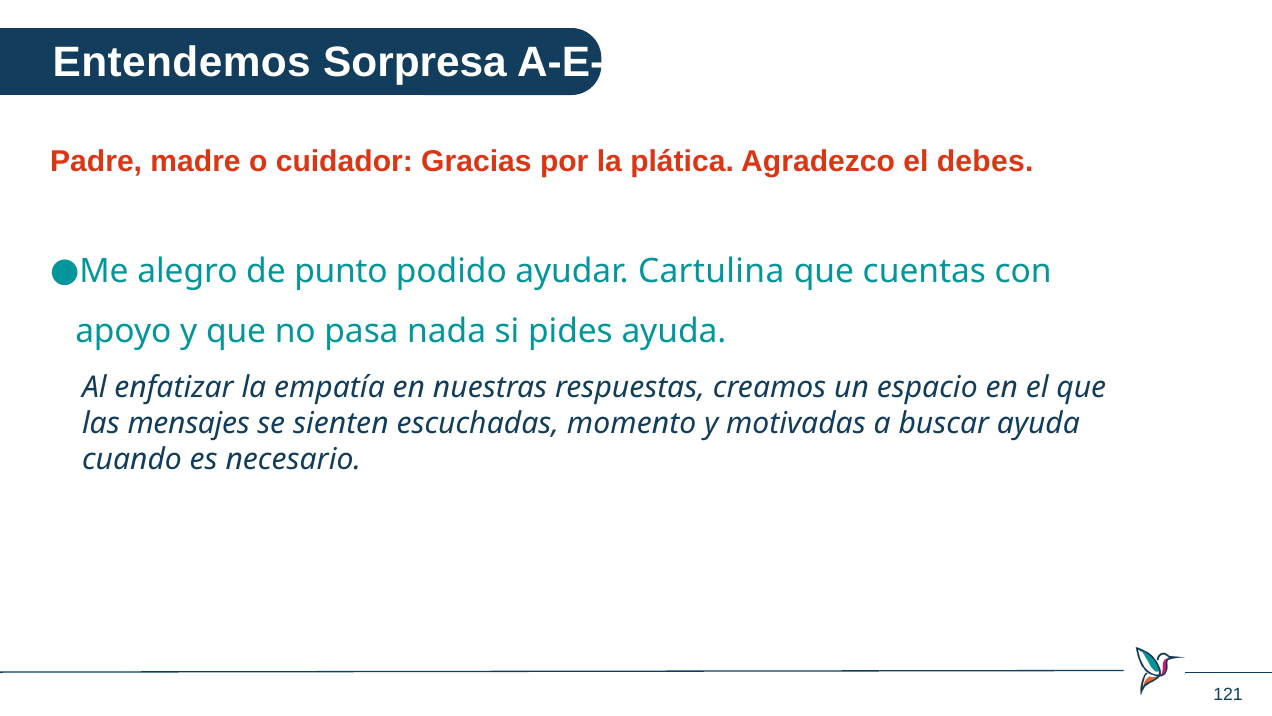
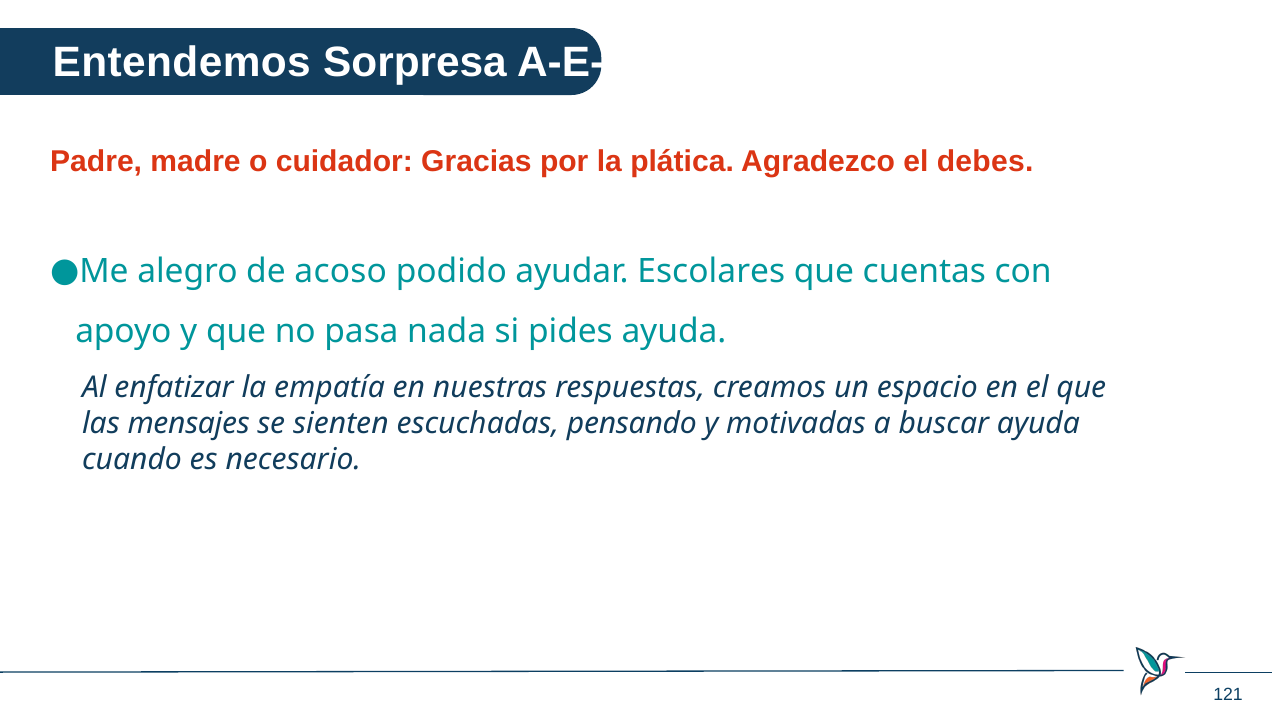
punto: punto -> acoso (341, 271)
Cartulina: Cartulina -> Escolares (711, 271)
momento: momento -> pensando (632, 423)
